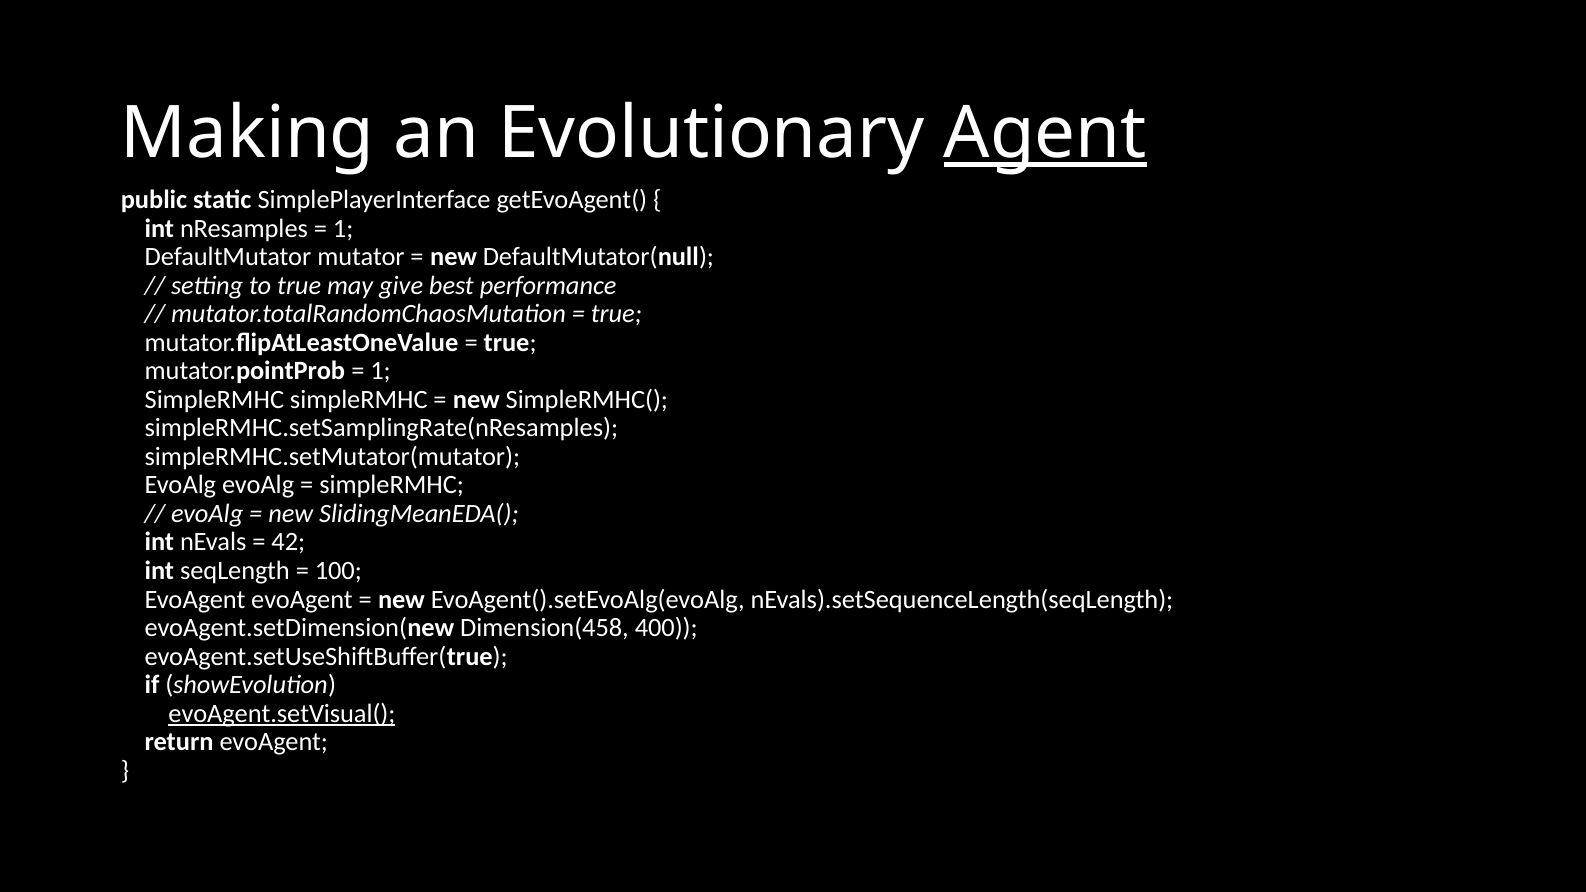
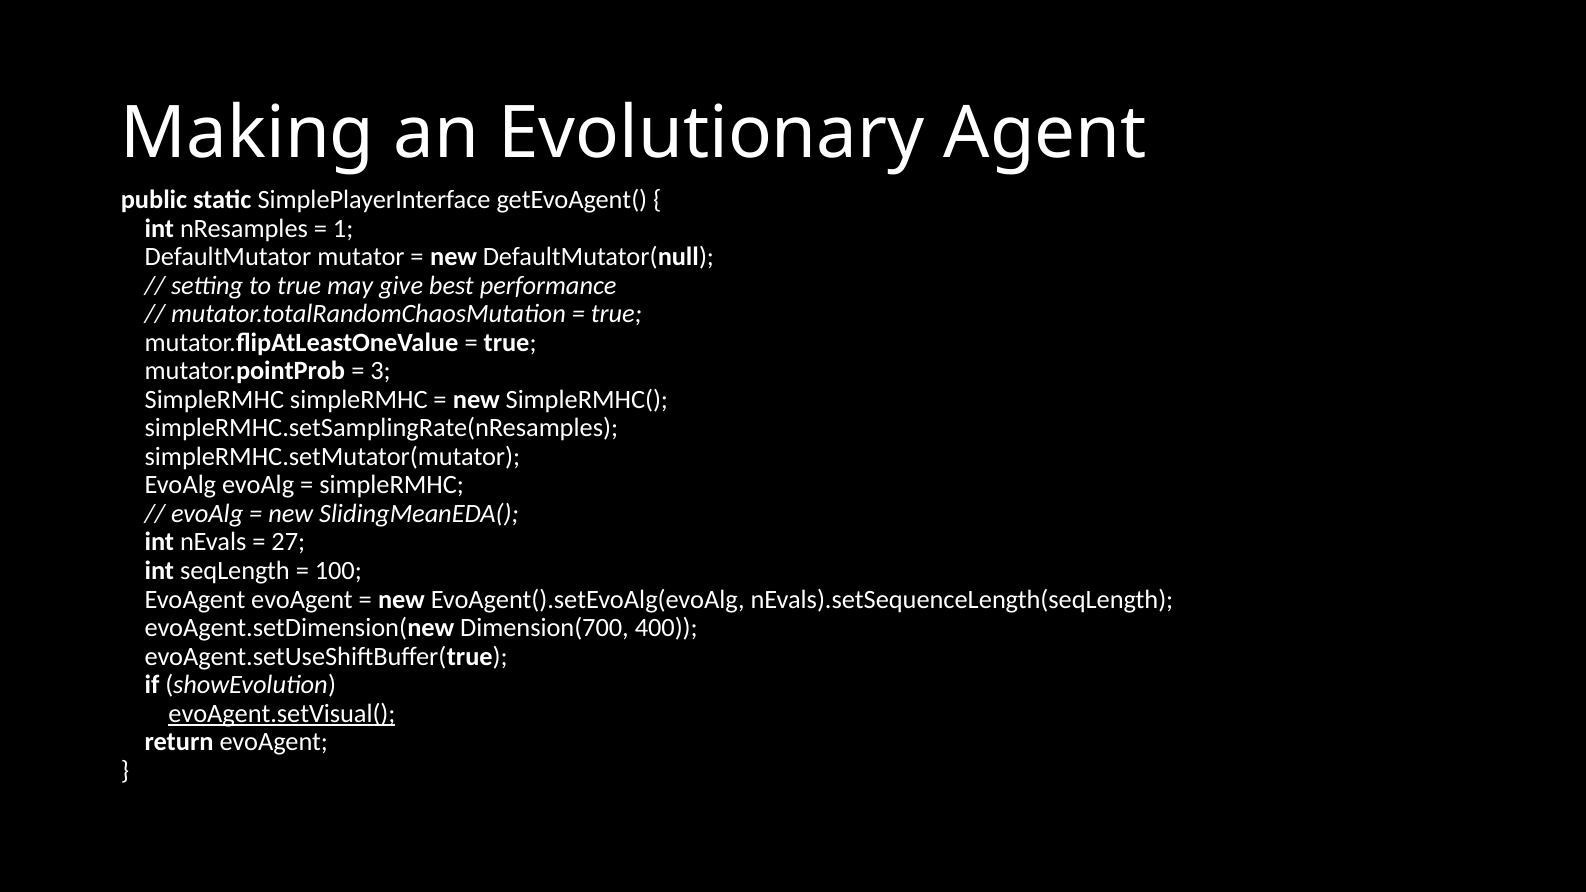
Agent underline: present -> none (1045, 133)
1: 1 -> 3 (380, 371)
42: 42 -> 27 (288, 542)
Dimension(458: Dimension(458 -> Dimension(700 (544, 628)
